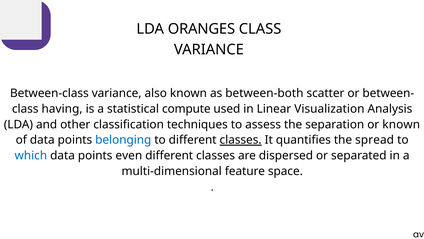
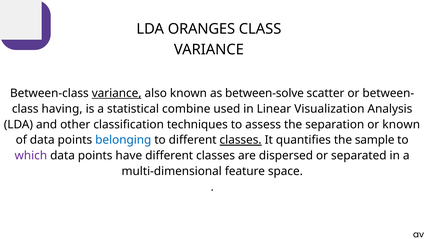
variance underline: none -> present (117, 93)
between-both: between-both -> between-solve (264, 93)
compute: compute -> combine (186, 109)
spread: spread -> sample (375, 140)
which colour: blue -> purple (31, 155)
even: even -> have (129, 155)
